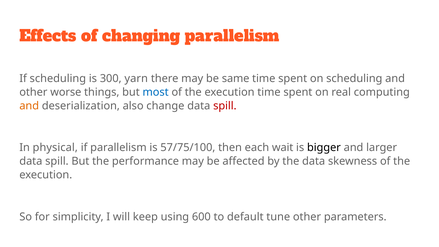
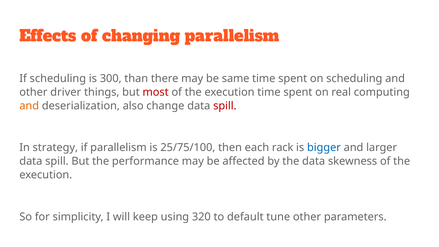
yarn: yarn -> than (136, 78)
worse: worse -> driver (66, 92)
most colour: blue -> red (156, 92)
physical: physical -> strategy (55, 148)
57/75/100: 57/75/100 -> 25/75/100 (188, 148)
wait: wait -> rack (283, 148)
bigger colour: black -> blue (324, 148)
600: 600 -> 320 (201, 217)
